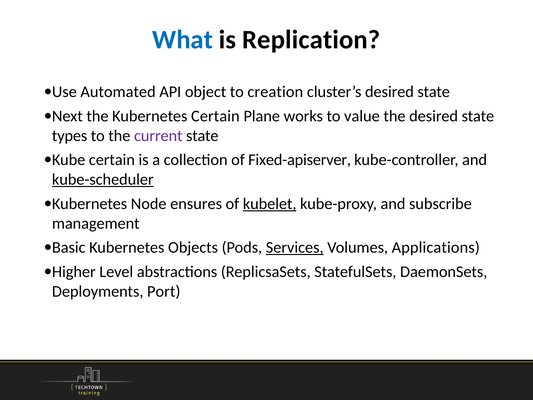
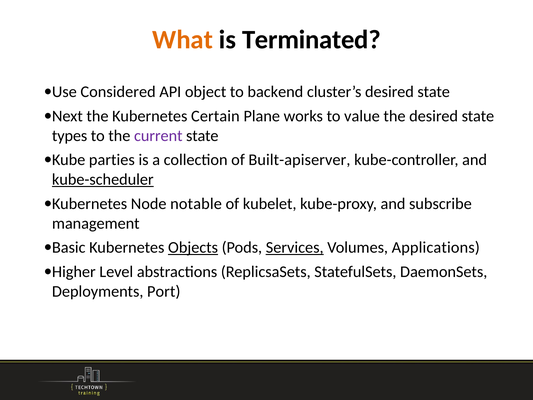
What colour: blue -> orange (183, 40)
Replication: Replication -> Terminated (311, 40)
Automated: Automated -> Considered (118, 92)
creation: creation -> backend (275, 92)
Kube certain: certain -> parties (112, 160)
Fixed-apiserver: Fixed-apiserver -> Built-apiserver (299, 160)
ensures: ensures -> notable (196, 204)
kubelet underline: present -> none (270, 204)
Objects underline: none -> present (193, 247)
